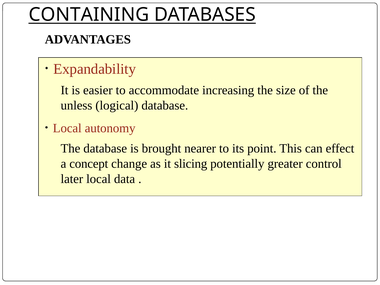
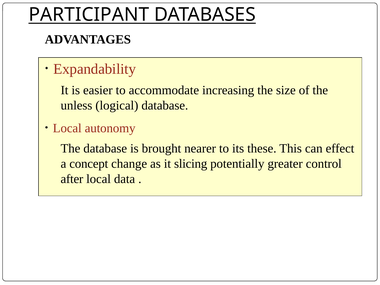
CONTAINING: CONTAINING -> PARTICIPANT (89, 15)
point: point -> these (262, 149)
later: later -> after (72, 179)
